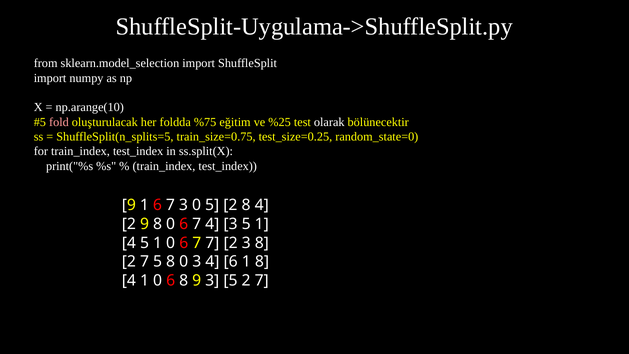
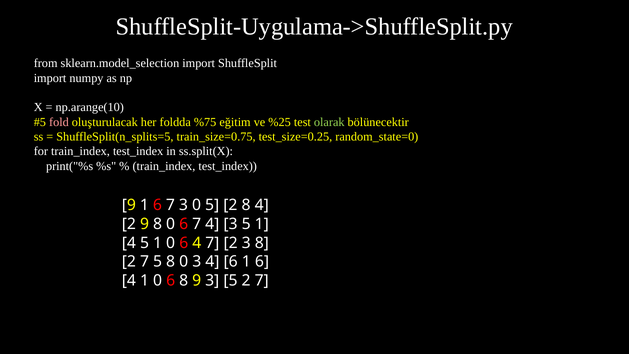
olarak colour: white -> light green (329, 122)
1 0 6 7: 7 -> 4 (197, 243)
6 1 8: 8 -> 6 (262, 262)
